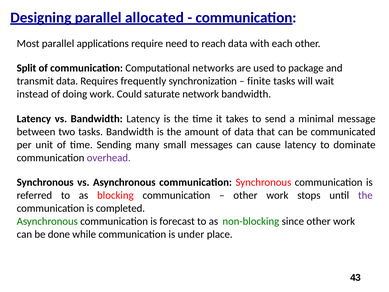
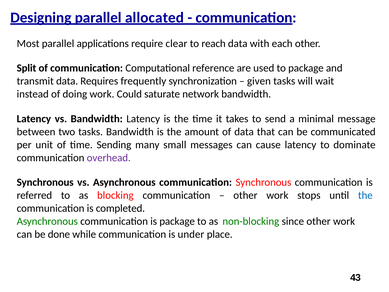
need: need -> clear (176, 43)
networks: networks -> reference (213, 68)
finite: finite -> given (259, 81)
the colour: purple -> blue (365, 195)
is forecast: forecast -> package (177, 221)
